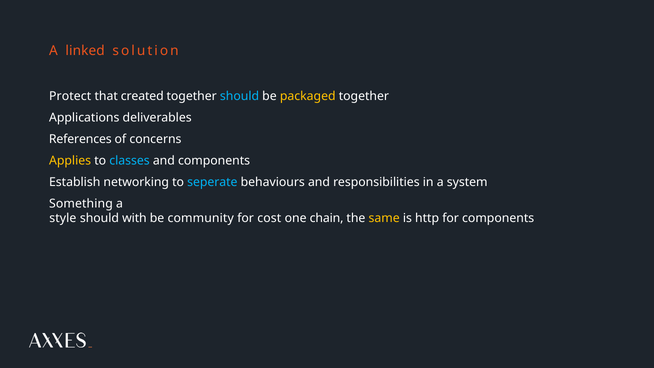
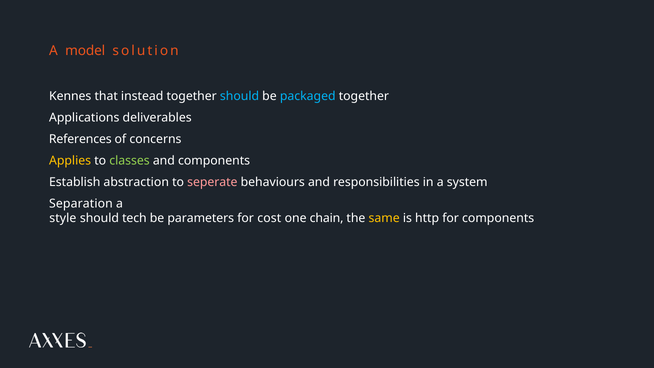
linked: linked -> model (85, 51)
Protect: Protect -> Kennes (70, 96)
created: created -> instead (142, 96)
packaged colour: yellow -> light blue (308, 96)
classes colour: light blue -> light green (129, 161)
networking: networking -> abstraction (136, 182)
seperate colour: light blue -> pink (212, 182)
Something: Something -> Separation (81, 204)
with: with -> tech (134, 218)
community: community -> parameters (201, 218)
